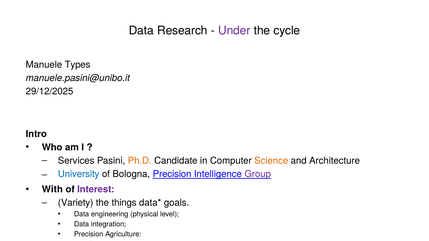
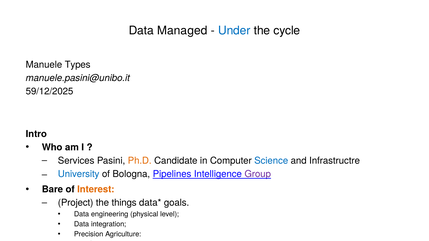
Data Research: Research -> Managed (182, 31)
Under colour: purple -> blue (234, 31)
29/12/2025: 29/12/2025 -> 59/12/2025 (50, 92)
Science colour: orange -> blue (271, 161)
and Architecture: Architecture -> Infrastructre (335, 161)
Bologna Precision: Precision -> Pipelines (172, 174)
With: With -> Bare (52, 190)
Interest colour: purple -> orange (96, 190)
Variety: Variety -> Project (76, 203)
